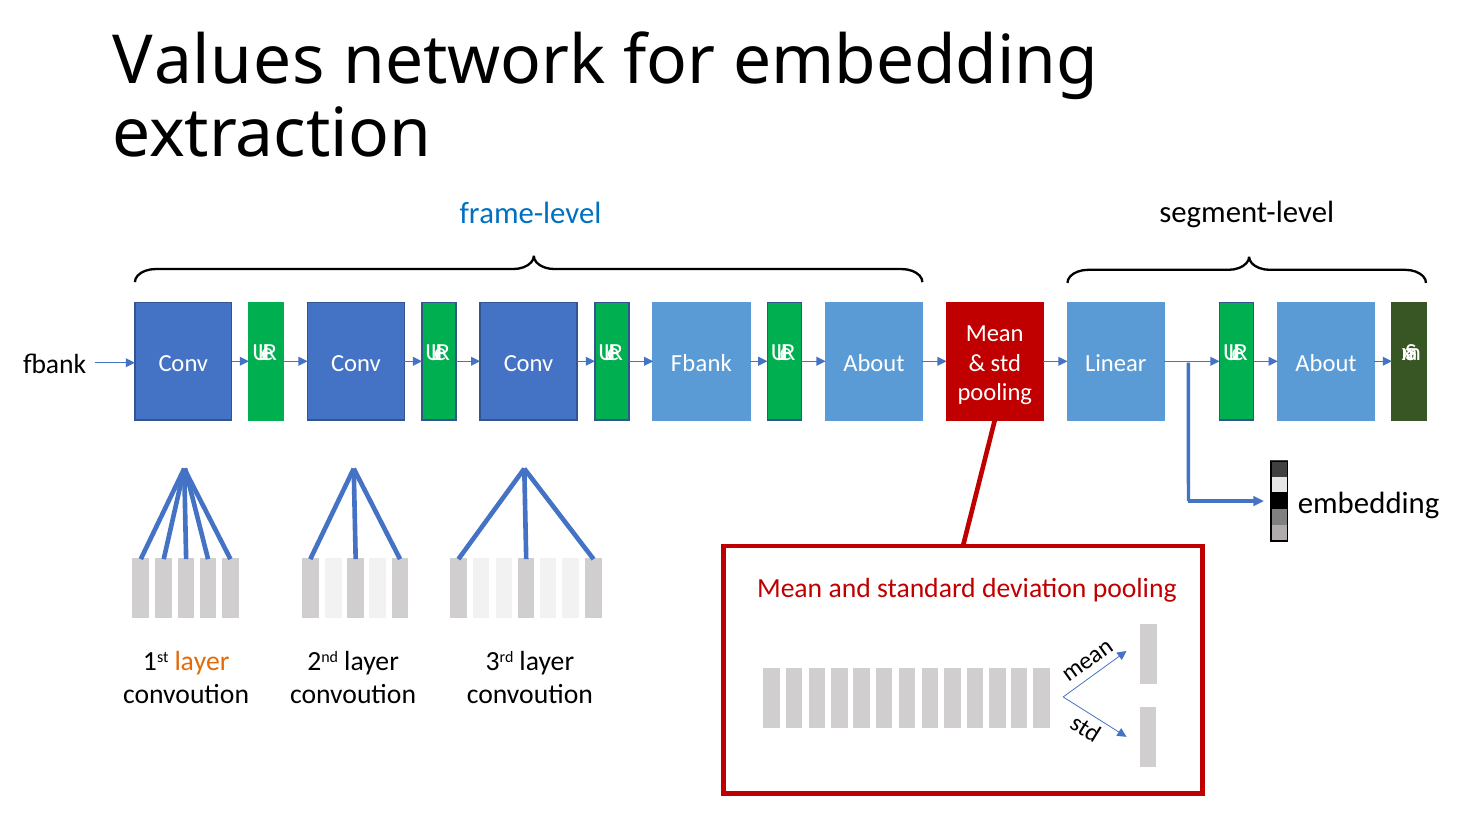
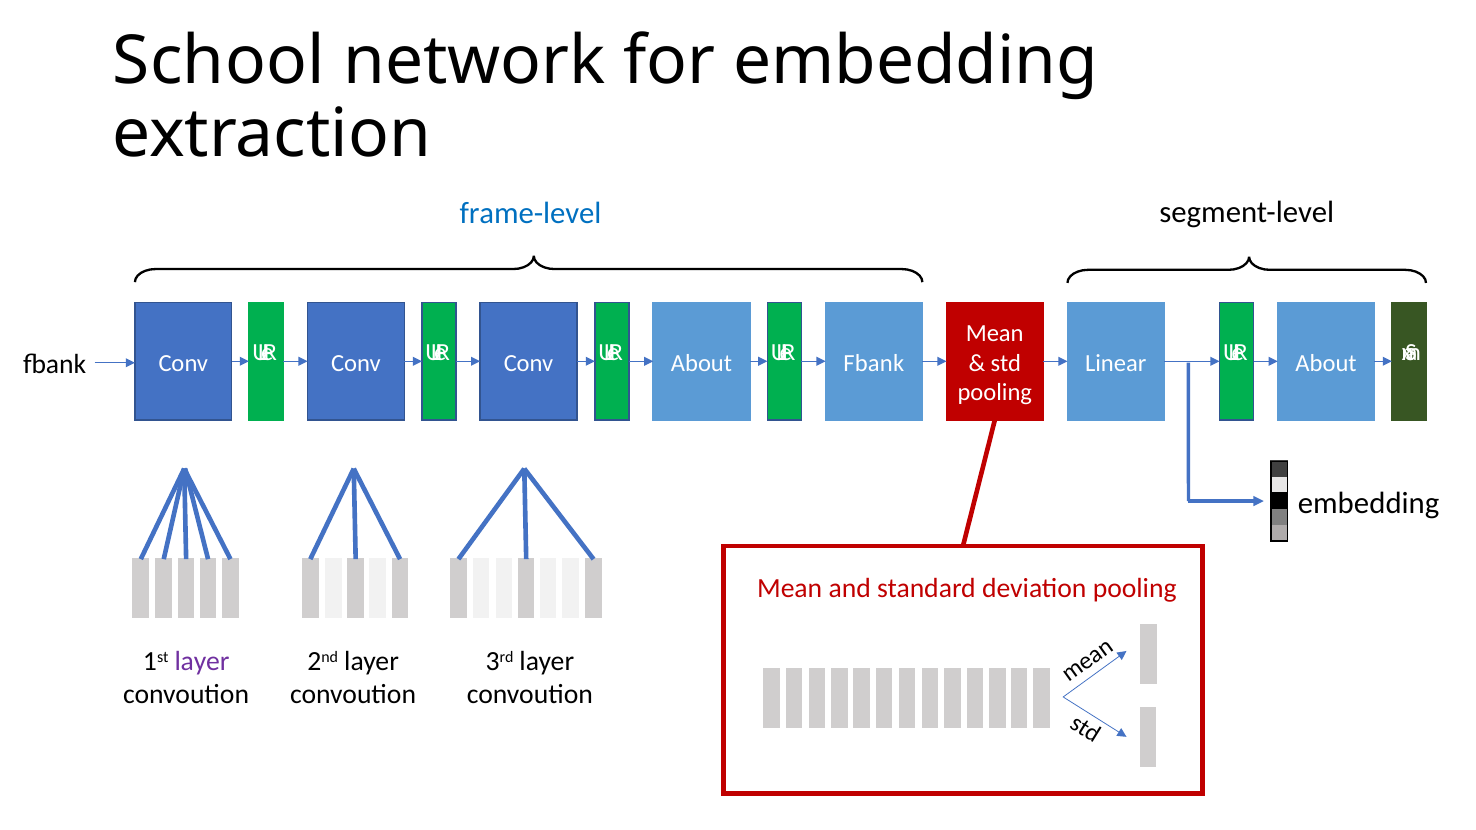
Values: Values -> School (219, 61)
Fbank: Fbank -> About (702, 363)
About: About -> Fbank (874, 363)
layer colour: orange -> purple (202, 661)
